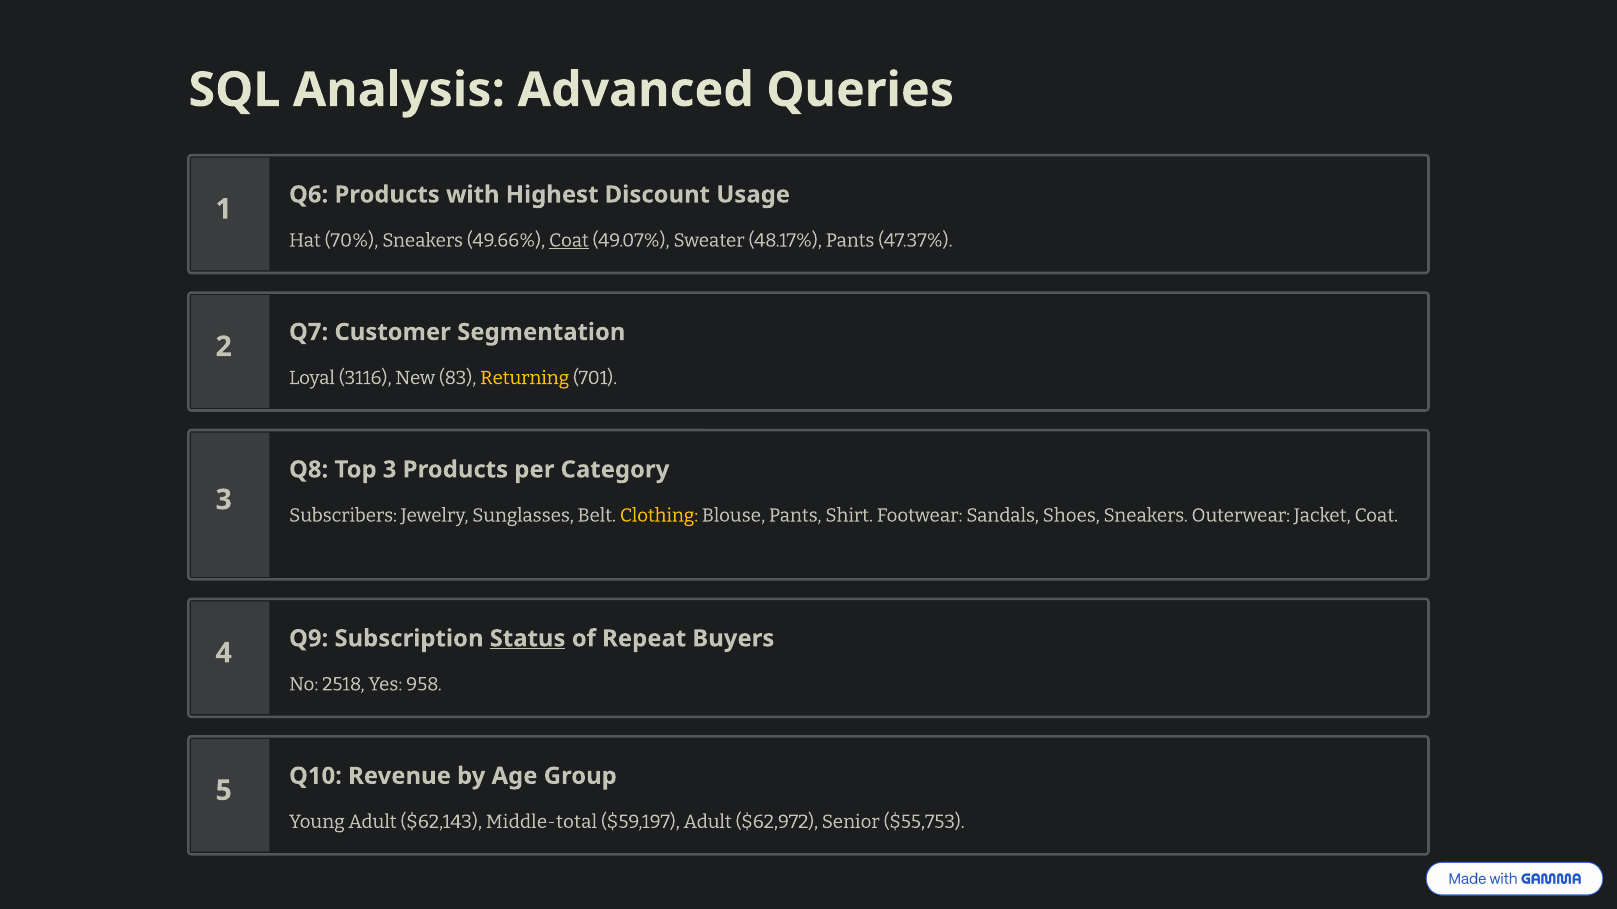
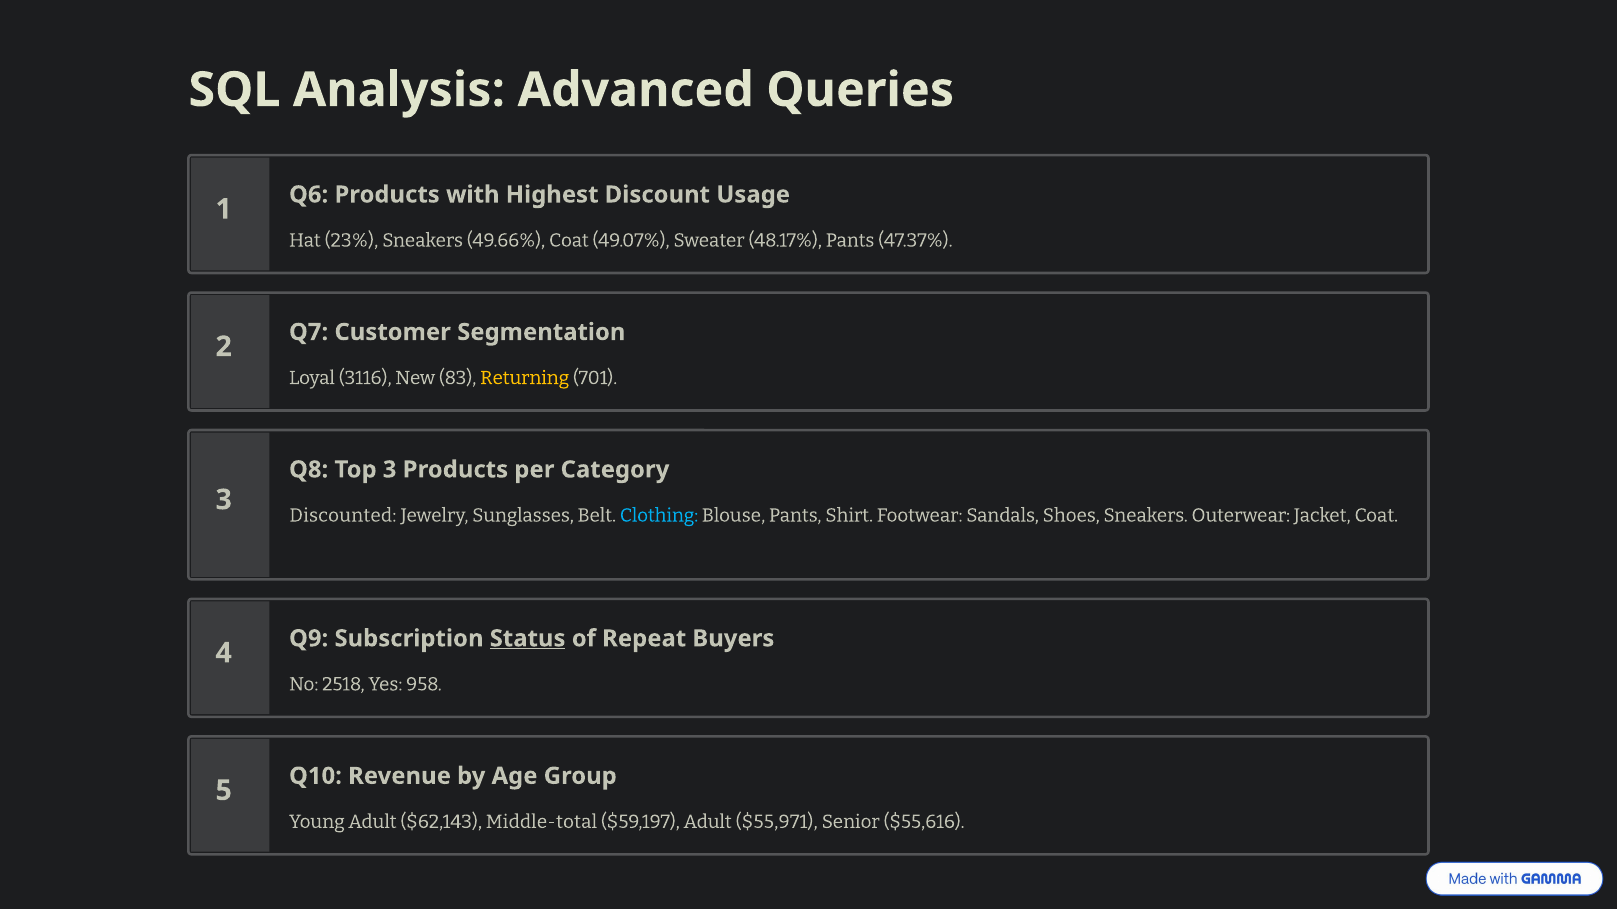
70%: 70% -> 23% (351, 240)
Coat underline: present -> none (569, 240)
Subscribers: Subscribers -> Discounted (343, 516)
Clothing colour: yellow -> light blue (659, 516)
$62,972: $62,972 -> $55,971 (777, 822)
$55,753: $55,753 -> $55,616 (924, 822)
